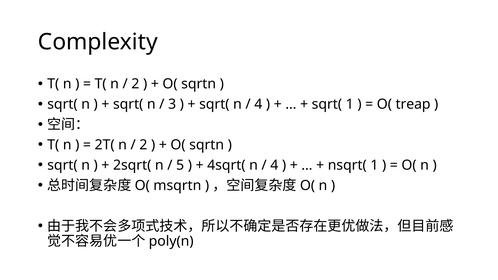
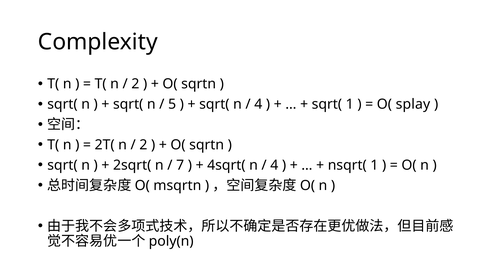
3: 3 -> 5 (172, 104)
treap: treap -> splay (413, 104)
5: 5 -> 7 (180, 165)
